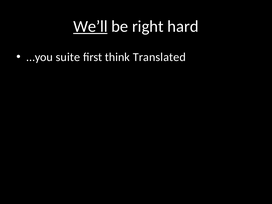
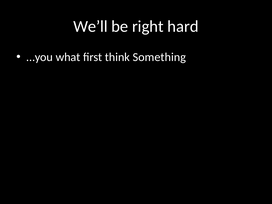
We’ll underline: present -> none (90, 26)
suite: suite -> what (68, 57)
Translated: Translated -> Something (159, 57)
